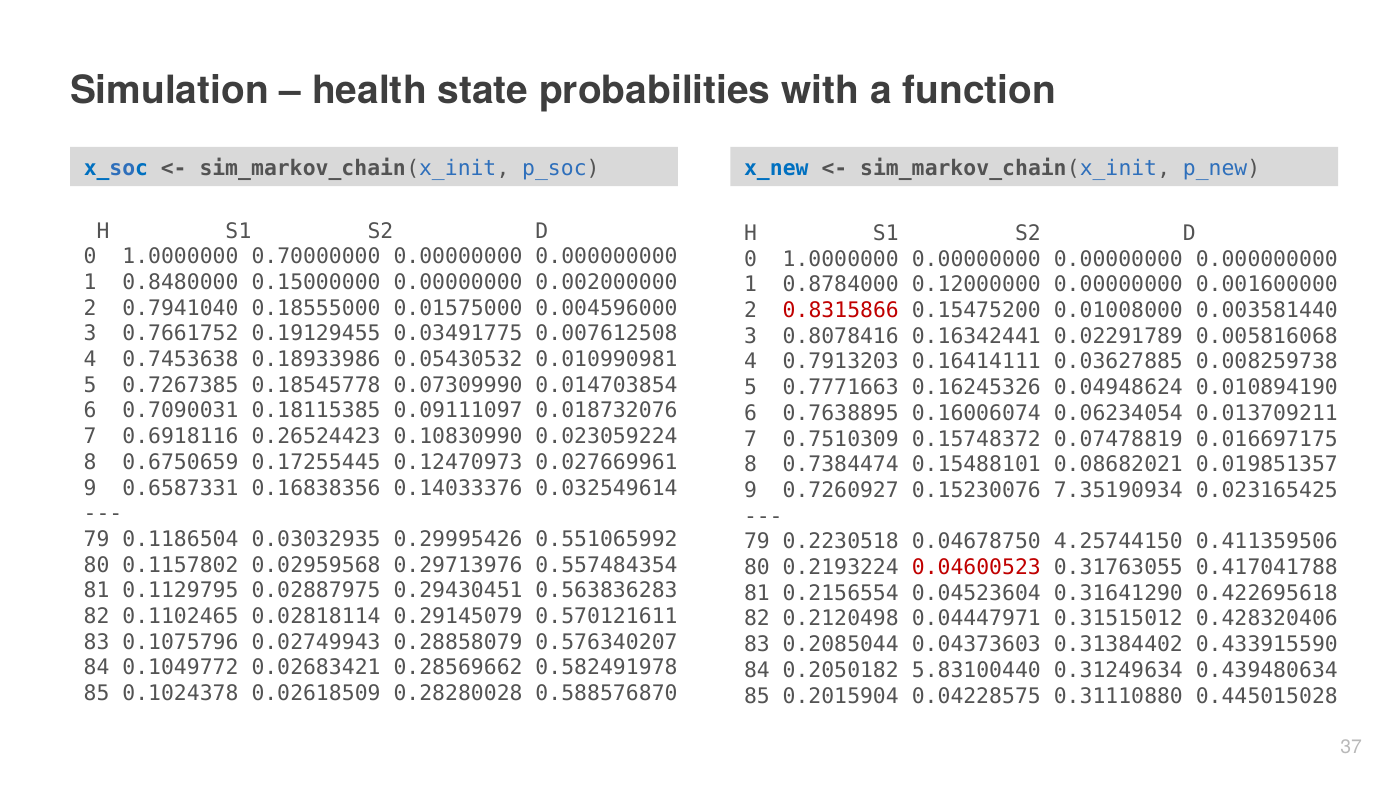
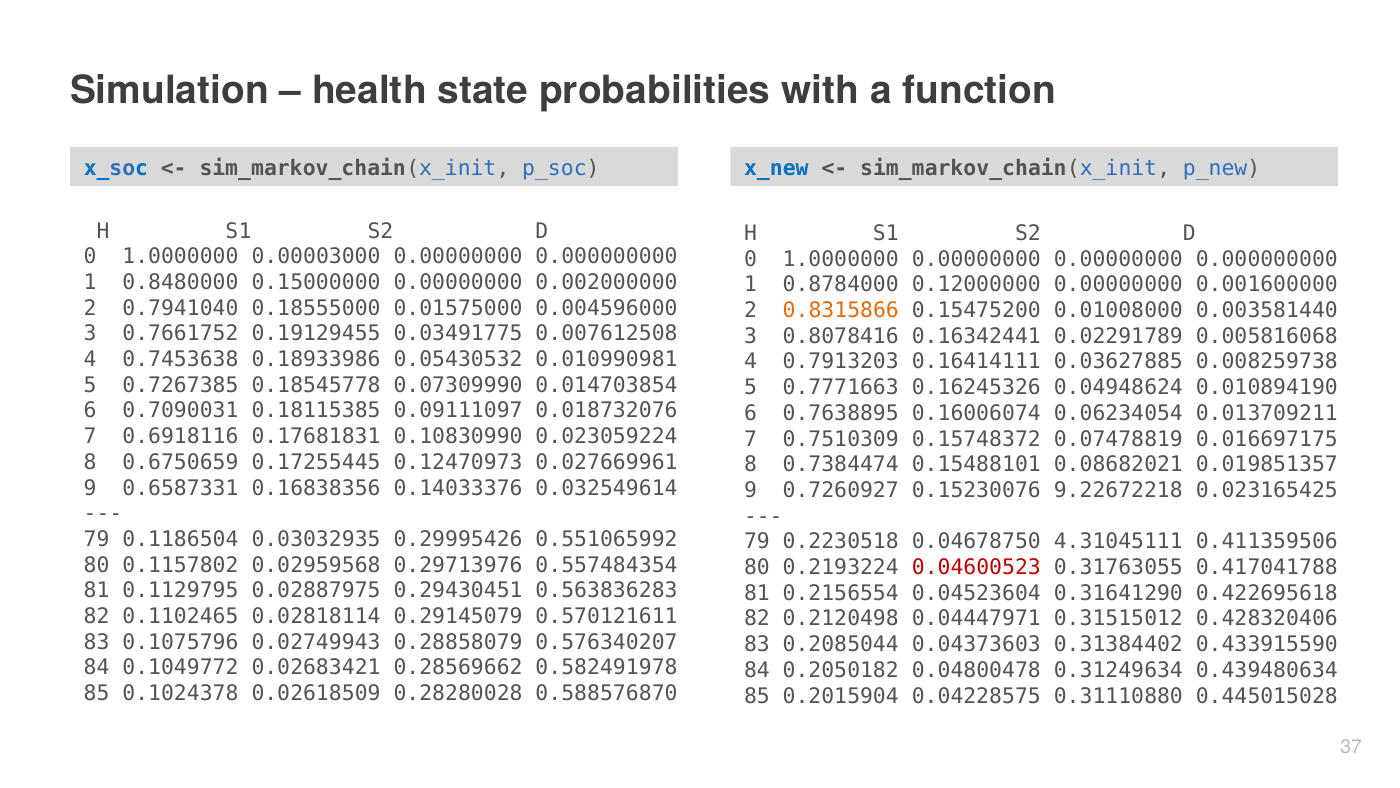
0.70000000: 0.70000000 -> 0.00003000 (316, 257)
0.8315866 colour: red -> orange (841, 310)
0.26524423: 0.26524423 -> 0.17681831 (316, 436)
7.35190934: 7.35190934 -> 9.22672218 (1118, 490)
4.25744150: 4.25744150 -> 4.31045111 (1118, 541)
5.83100440: 5.83100440 -> 0.04800478 (976, 670)
